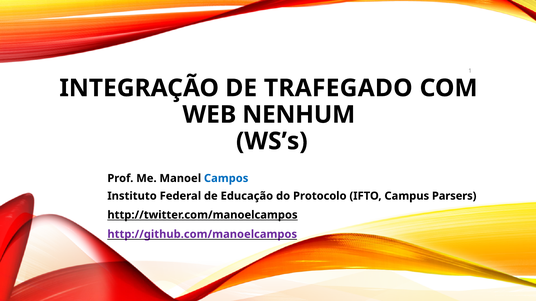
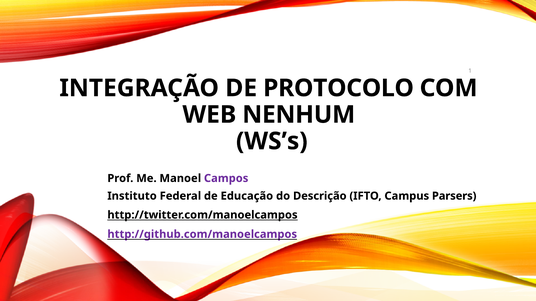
TRAFEGADO: TRAFEGADO -> PROTOCOLO (339, 88)
Campos colour: blue -> purple (226, 179)
Protocolo: Protocolo -> Descrição (320, 196)
